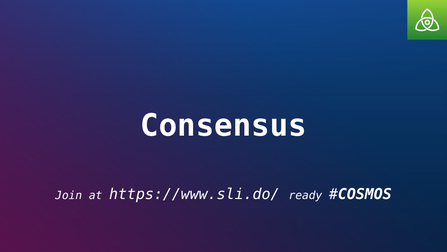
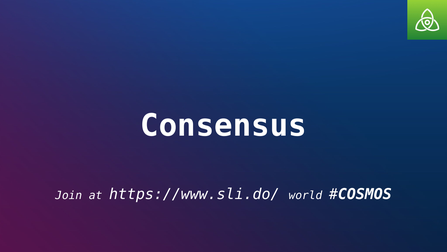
ready: ready -> world (305, 195)
